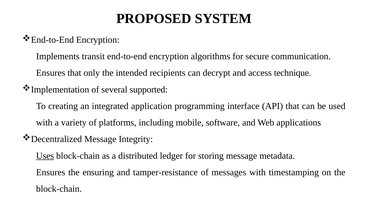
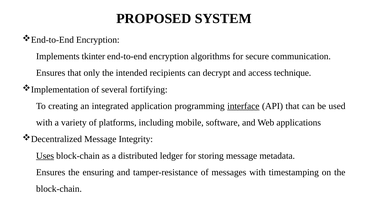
transit: transit -> tkinter (93, 56)
supported: supported -> fortifying (149, 89)
interface underline: none -> present (243, 106)
